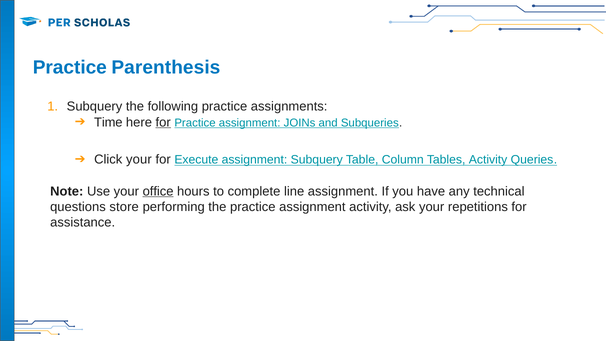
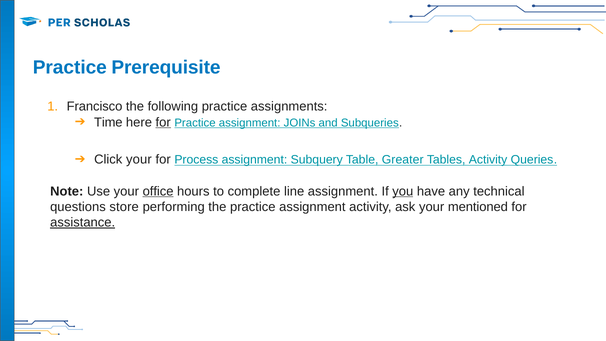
Parenthesis: Parenthesis -> Prerequisite (166, 67)
Subquery: Subquery -> Francisco (95, 107)
Execute: Execute -> Process (196, 160)
Column: Column -> Greater (403, 160)
you underline: none -> present (403, 191)
repetitions: repetitions -> mentioned (478, 207)
assistance underline: none -> present (83, 222)
